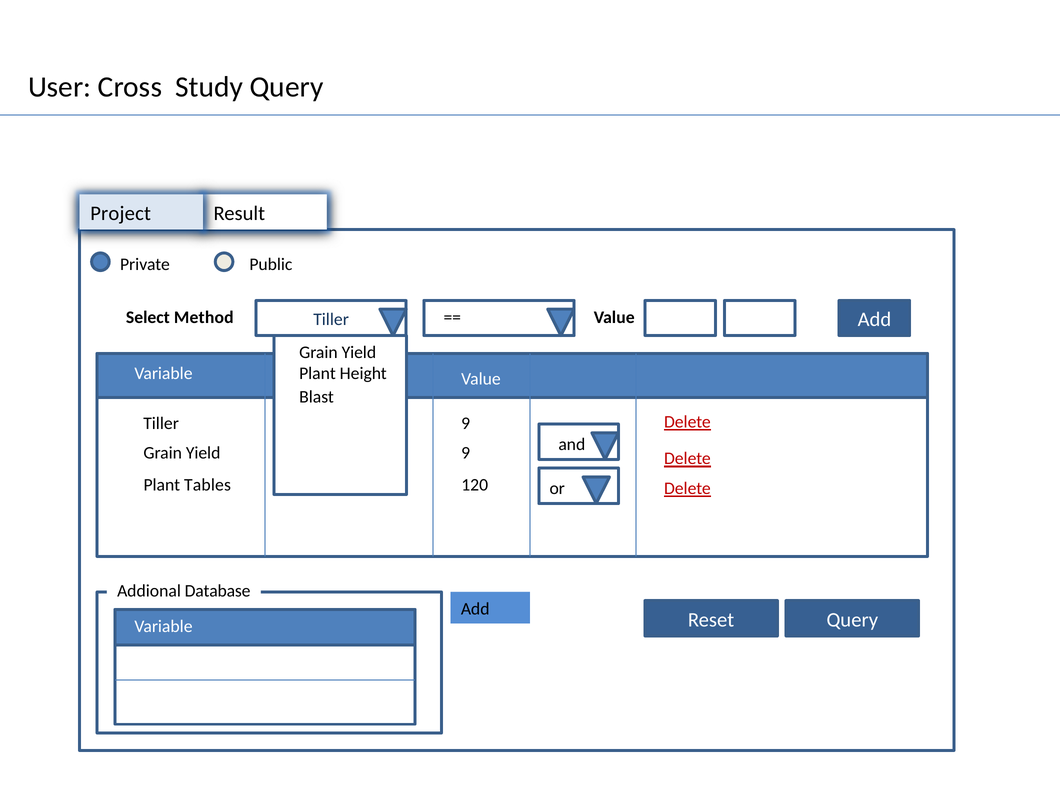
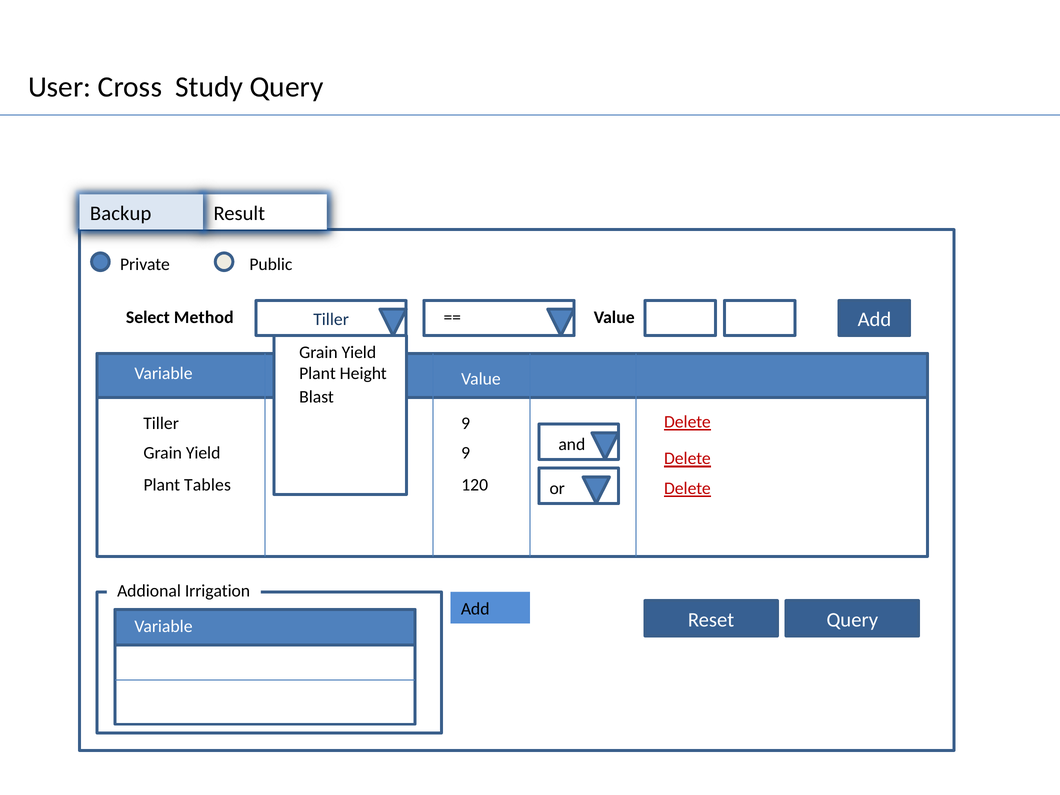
Project: Project -> Backup (121, 213)
Database: Database -> Irrigation (218, 591)
